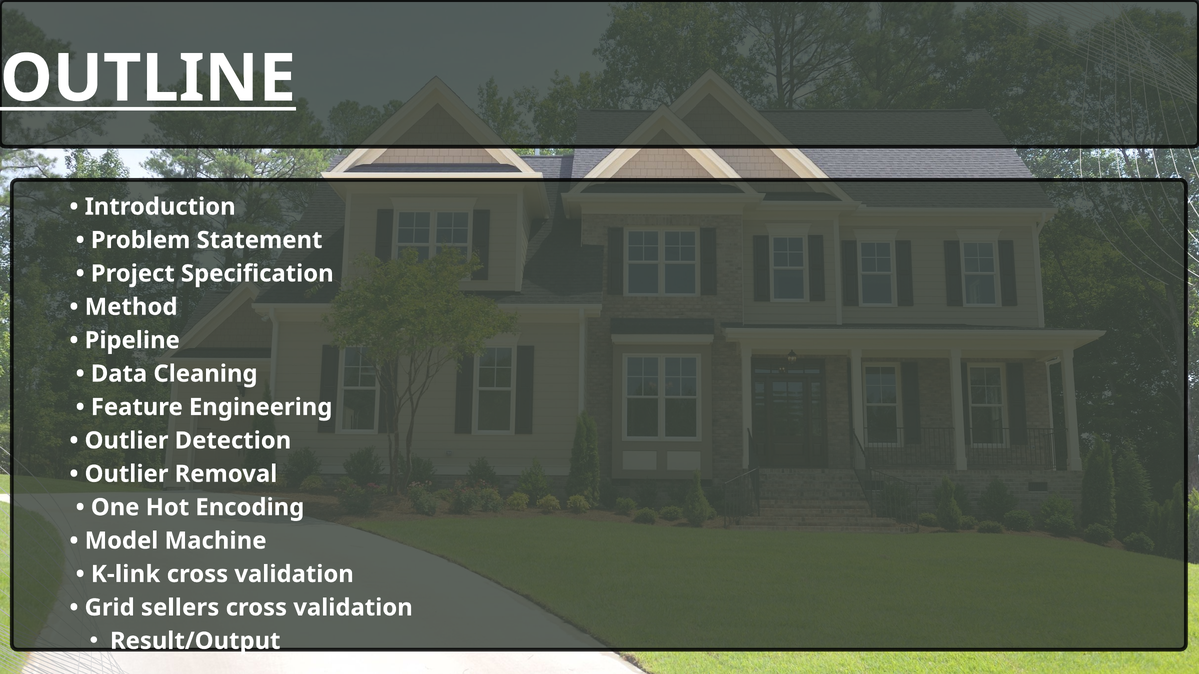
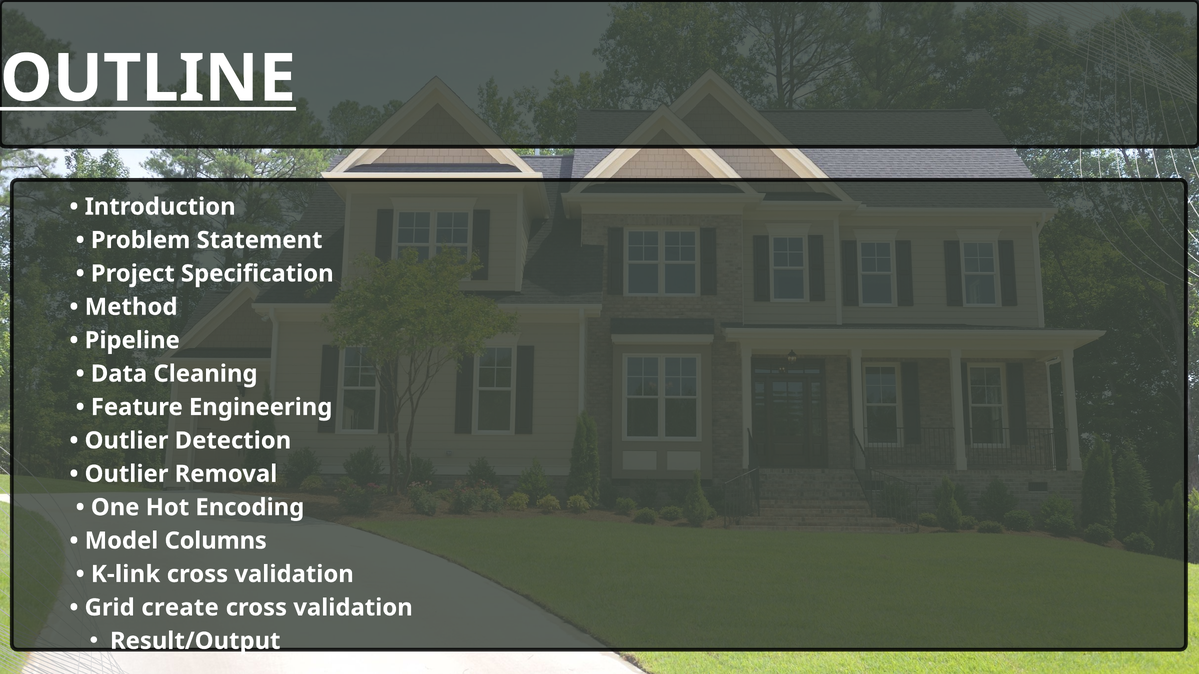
Machine: Machine -> Columns (216, 541)
sellers: sellers -> create (180, 608)
